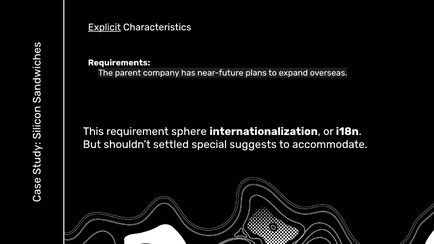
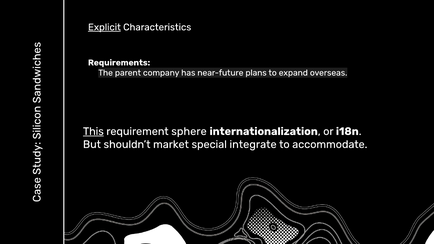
This underline: none -> present (93, 131)
settled: settled -> market (171, 144)
suggests: suggests -> integrate (253, 144)
